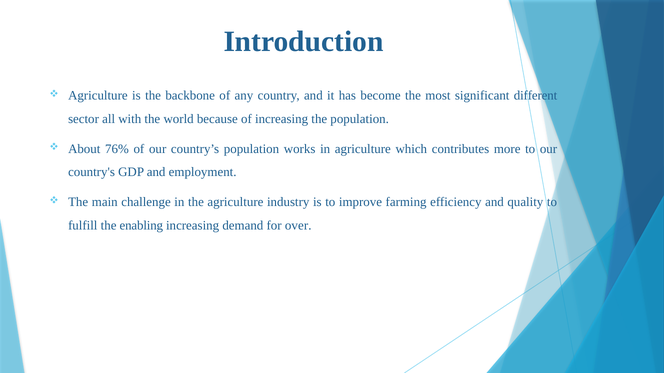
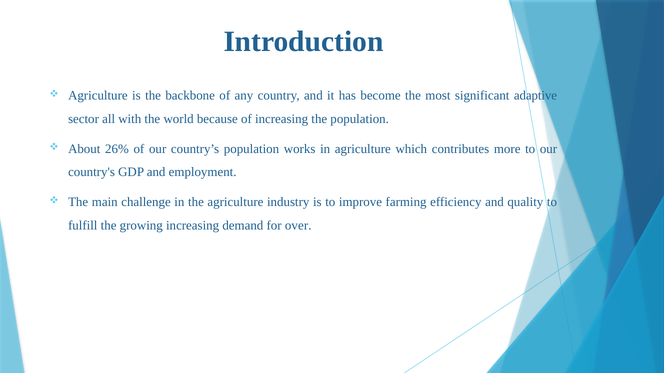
different: different -> adaptive (535, 96)
76%: 76% -> 26% (117, 149)
enabling: enabling -> growing (141, 226)
